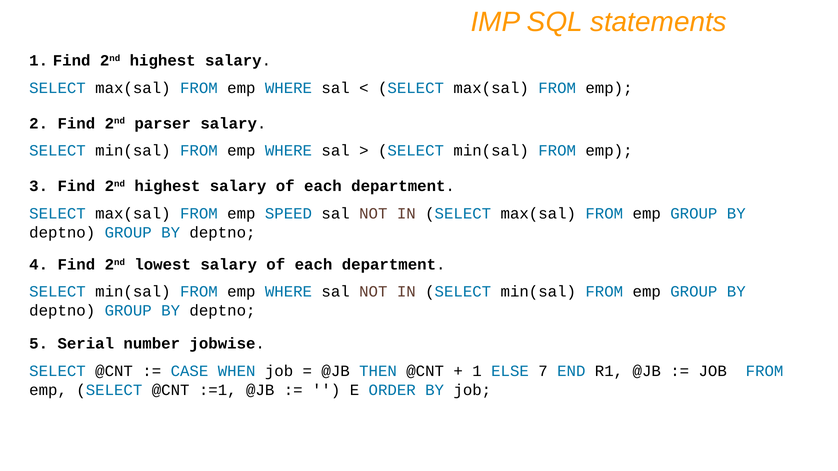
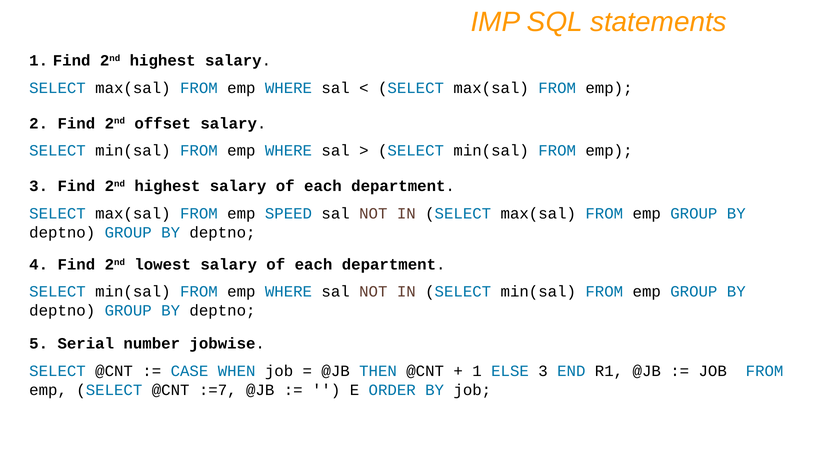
parser: parser -> offset (163, 124)
ELSE 7: 7 -> 3 (543, 371)
:=1: :=1 -> :=7 (218, 390)
